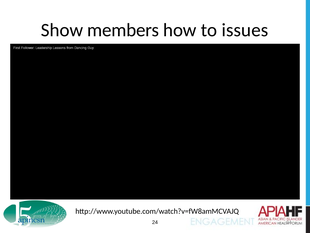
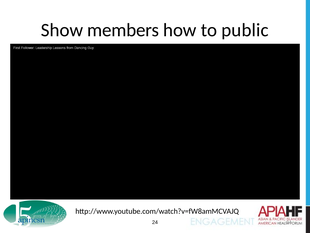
issues: issues -> public (245, 30)
